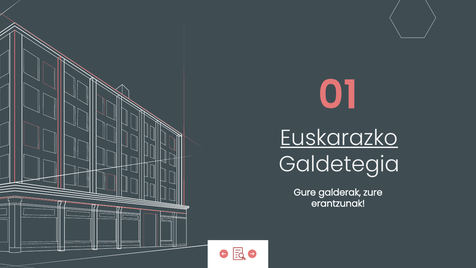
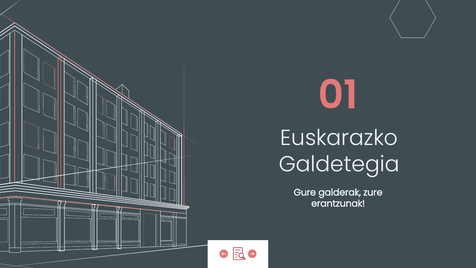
Euskarazko underline: present -> none (339, 138)
